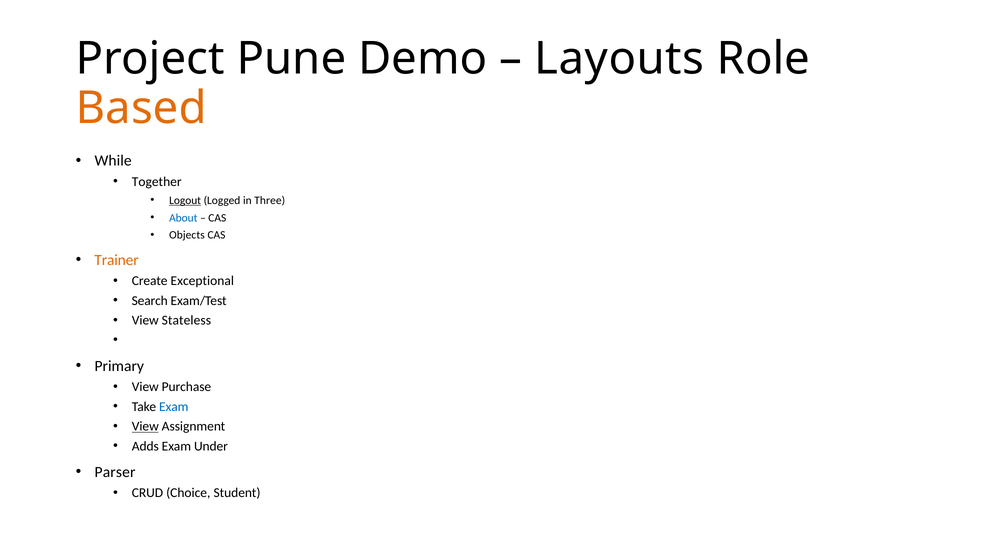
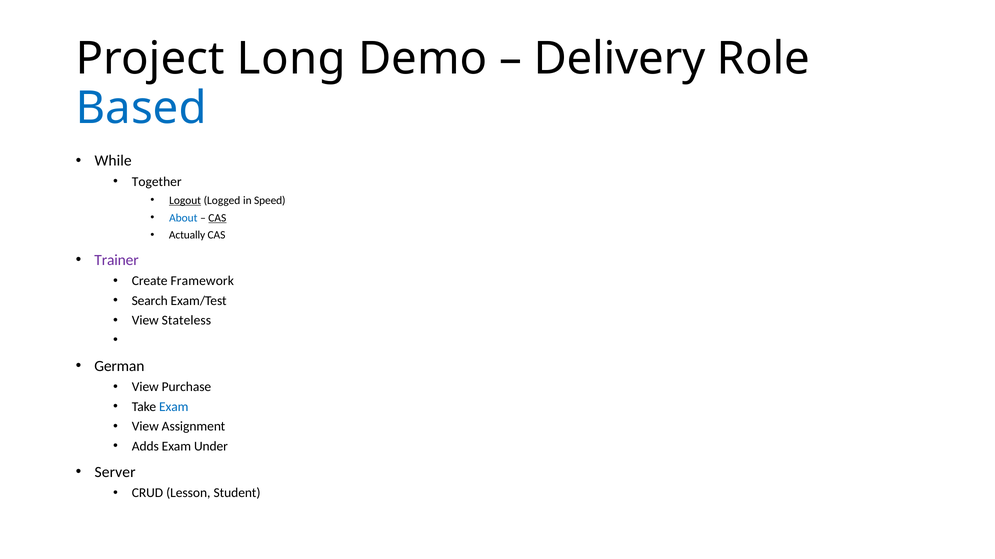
Pune: Pune -> Long (291, 59)
Layouts: Layouts -> Delivery (620, 59)
Based colour: orange -> blue (141, 108)
Three: Three -> Speed (270, 201)
CAS underline: none -> present (217, 218)
Objects: Objects -> Actually (187, 236)
Trainer colour: orange -> purple (117, 260)
Exceptional: Exceptional -> Framework (202, 281)
Primary: Primary -> German (119, 367)
View underline: present -> none (145, 427)
Parser: Parser -> Server (115, 473)
Choice: Choice -> Lesson (188, 494)
